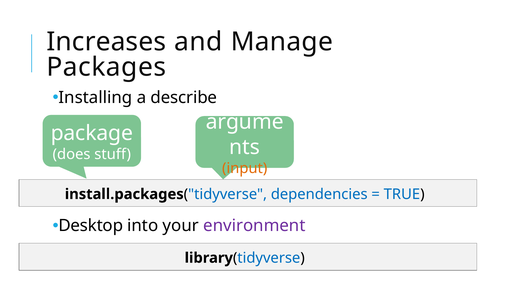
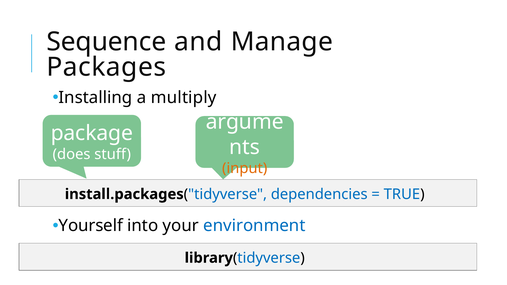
Increases: Increases -> Sequence (106, 42)
describe: describe -> multiply (184, 98)
Desktop: Desktop -> Yourself (91, 226)
environment colour: purple -> blue (254, 226)
